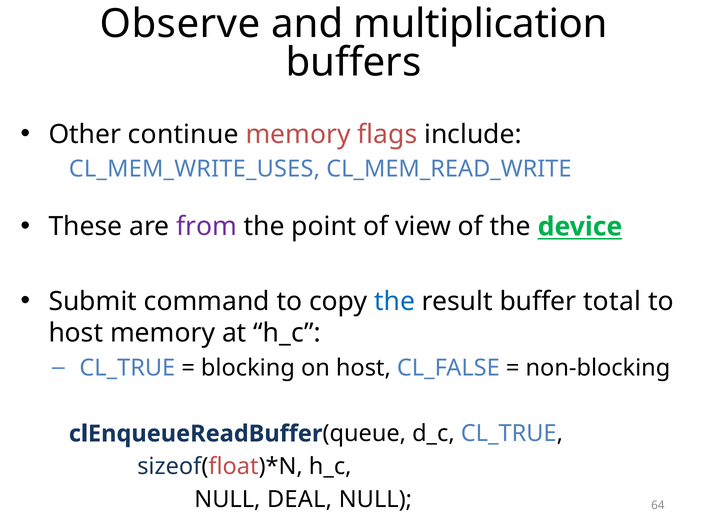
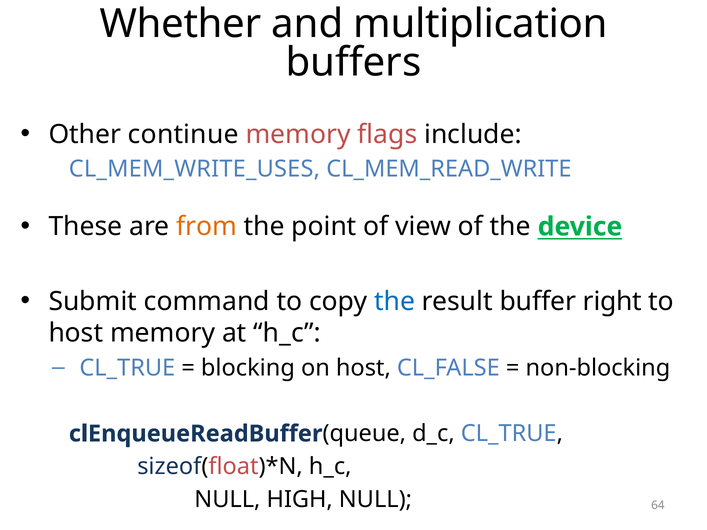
Observe: Observe -> Whether (181, 24)
from colour: purple -> orange (207, 227)
total: total -> right (612, 302)
DEAL: DEAL -> HIGH (300, 500)
